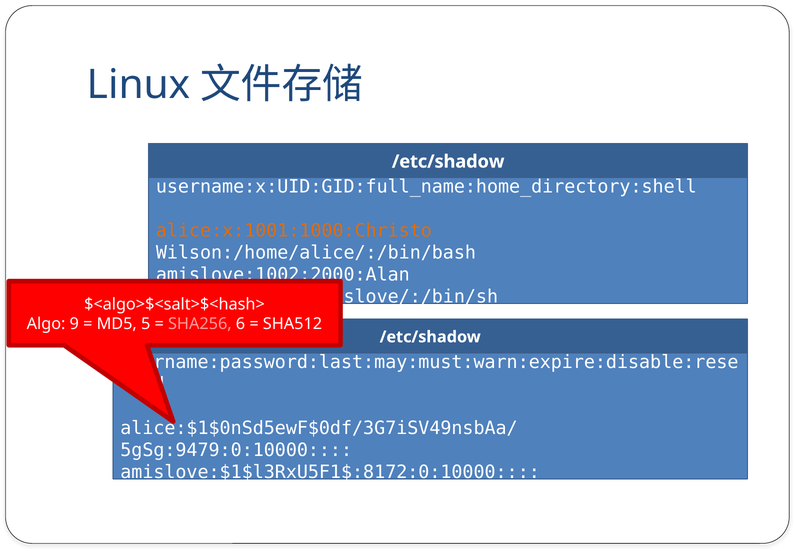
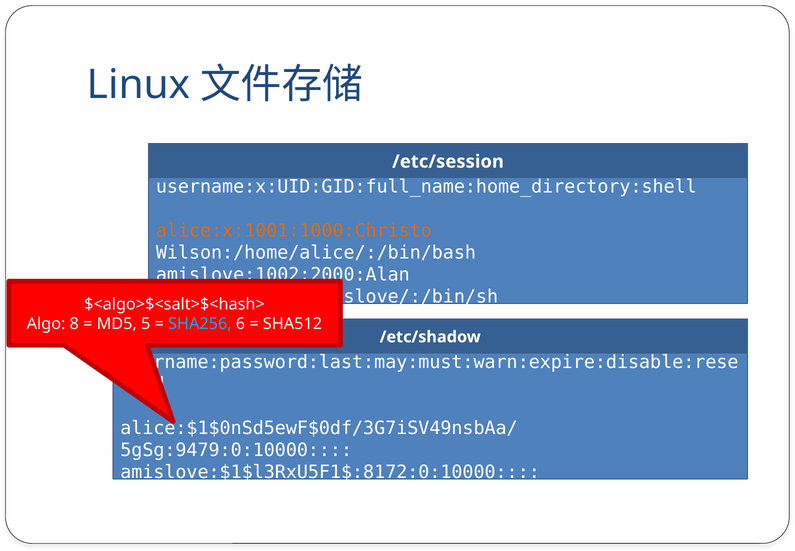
/etc/shadow: /etc/shadow -> /etc/session (448, 161)
9: 9 -> 8 (74, 324)
SHA256 colour: pink -> light blue (200, 324)
